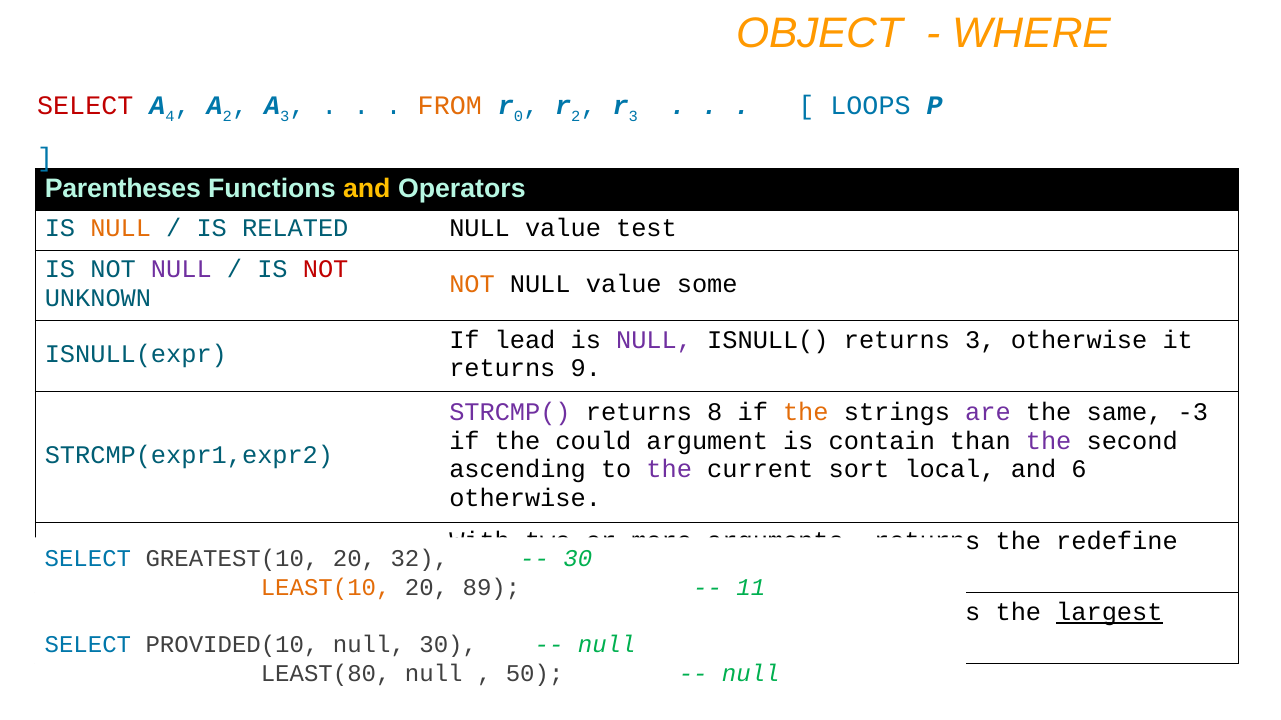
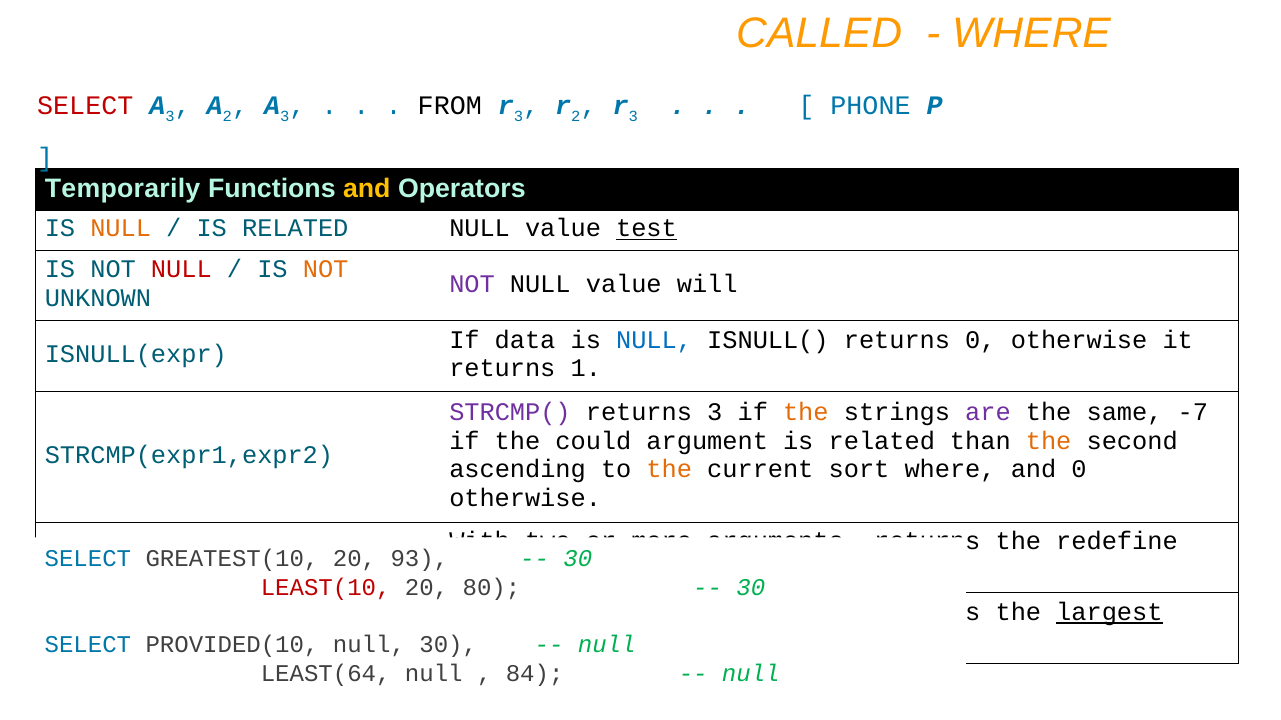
OBJECT: OBJECT -> CALLED (819, 33)
4: 4 -> 3 (170, 116)
FROM colour: orange -> black (450, 106)
0: 0 -> 3 (519, 116)
LOOPS: LOOPS -> PHONE (870, 106)
Parentheses: Parentheses -> Temporarily (123, 189)
test underline: none -> present (646, 229)
NULL colour: purple -> red (181, 270)
NOT colour: red -> orange (326, 270)
NOT colour: orange -> purple (472, 284)
some: some -> will (707, 284)
lead: lead -> data (525, 340)
NULL colour: purple -> blue (654, 340)
returns 3: 3 -> 0 (980, 340)
9: 9 -> 1 (586, 369)
returns 8: 8 -> 3 (715, 412)
-3: -3 -> -7 (1193, 412)
argument is contain: contain -> related (882, 441)
the colour: purple -> orange (1049, 441)
the colour: purple -> orange (669, 470)
sort local: local -> where (950, 470)
and 6: 6 -> 0 (1079, 470)
32: 32 -> 93 (419, 559)
LEAST(10 colour: orange -> red (326, 588)
89: 89 -> 80 (491, 588)
11: 11 -> 30 (751, 588)
LEAST(80: LEAST(80 -> LEAST(64 (326, 674)
50: 50 -> 84 (535, 674)
